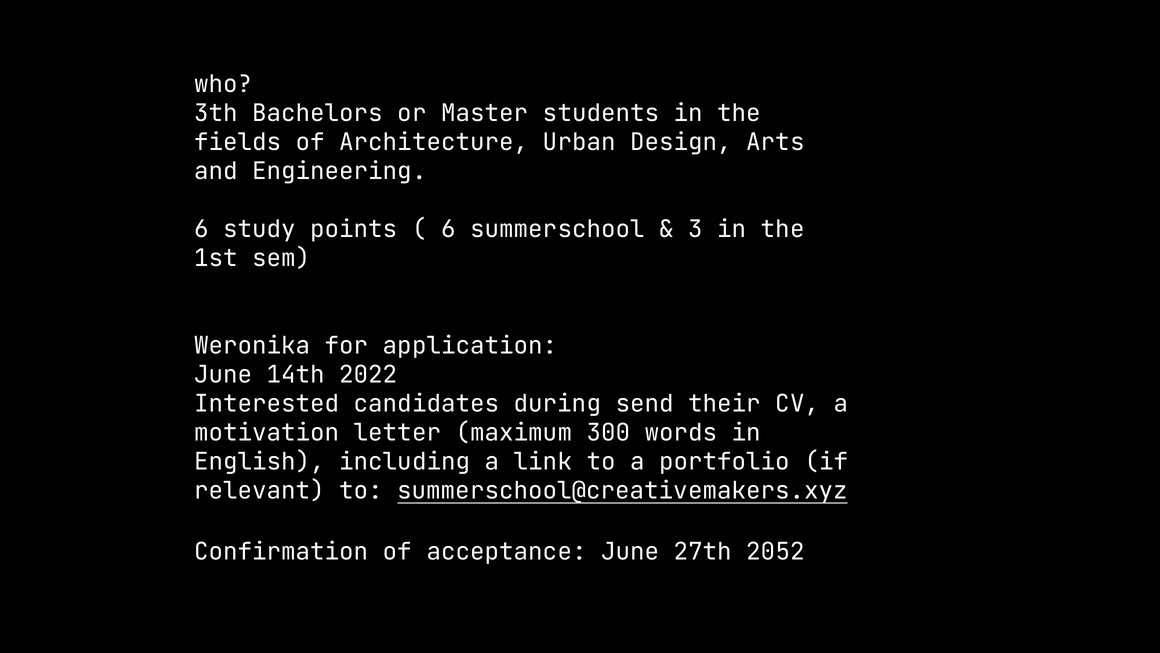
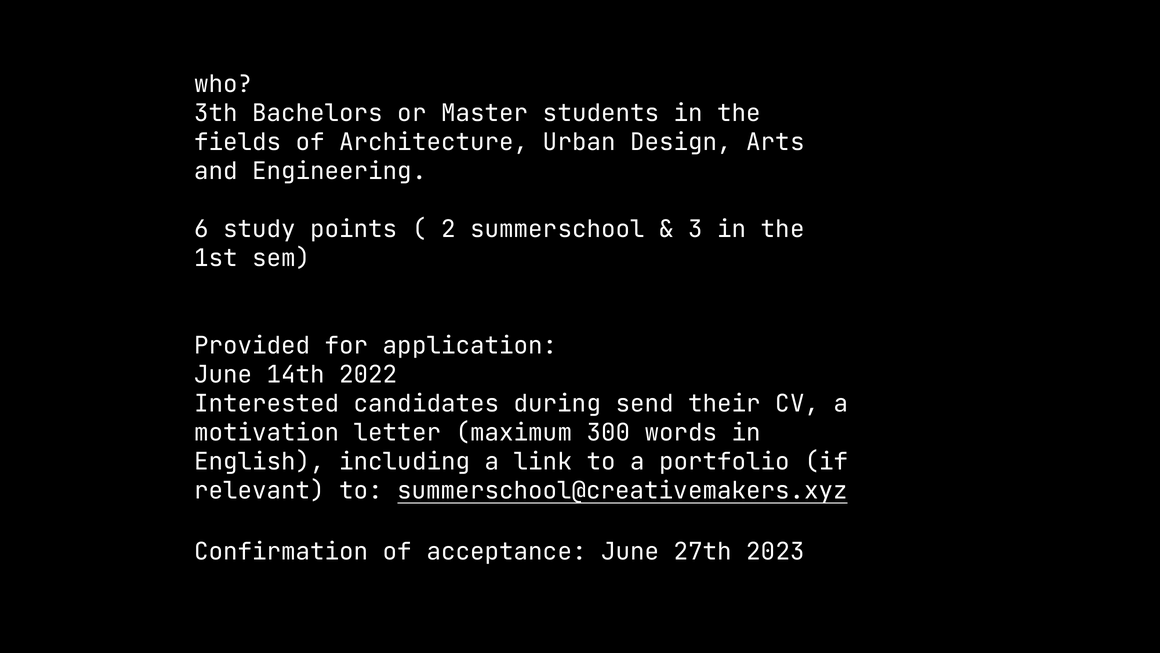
6: 6 -> 2 (448, 229)
Weronika: Weronika -> Provided (252, 345)
2052: 2052 -> 2023 (776, 551)
